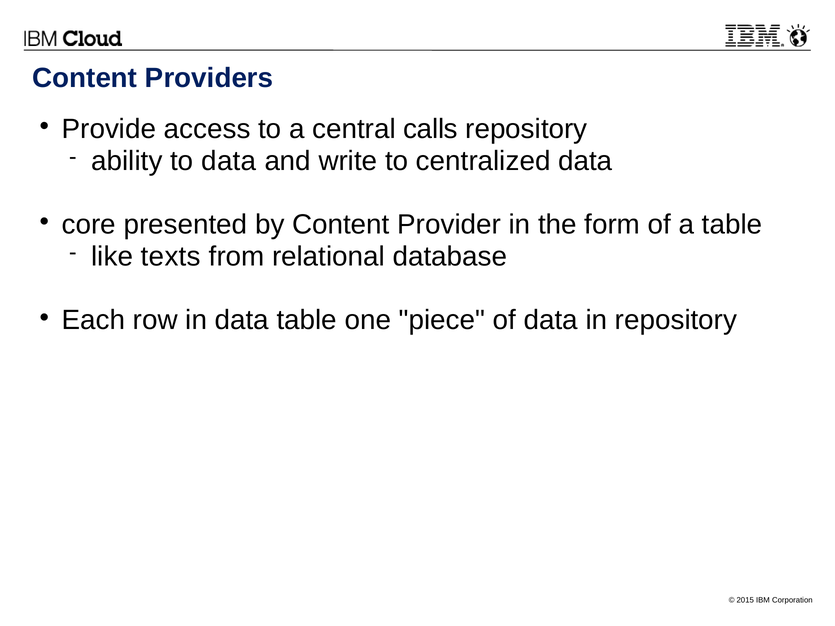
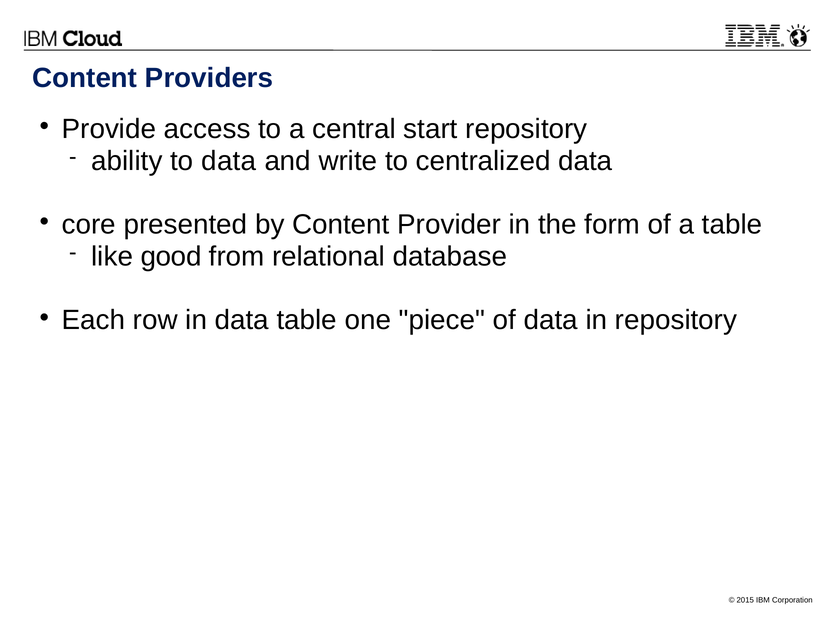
calls: calls -> start (430, 129)
texts: texts -> good (171, 257)
